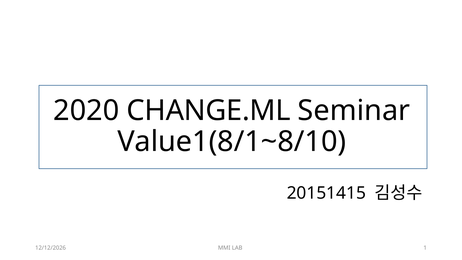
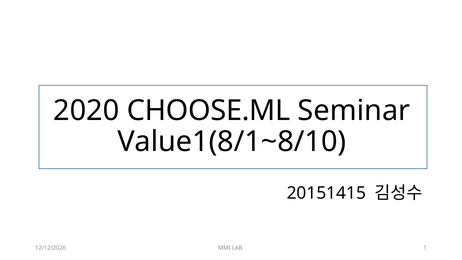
CHANGE.ML: CHANGE.ML -> CHOOSE.ML (209, 110)
